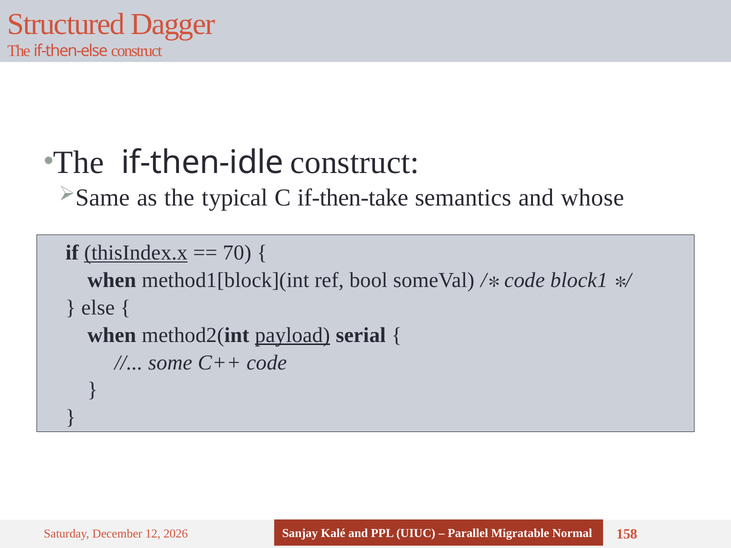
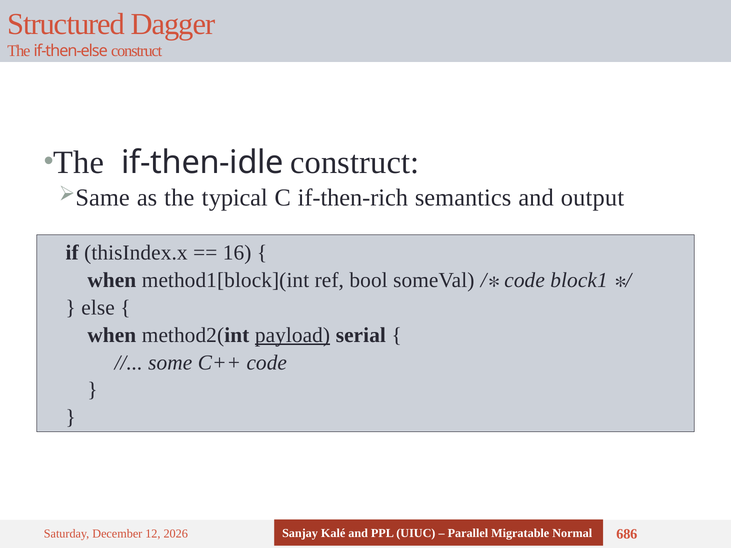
if-then-take: if-then-take -> if-then-rich (353, 198)
whose: whose -> output (592, 198)
thisIndex.x underline: present -> none (136, 253)
70: 70 -> 16 (237, 253)
158: 158 -> 686 (627, 534)
